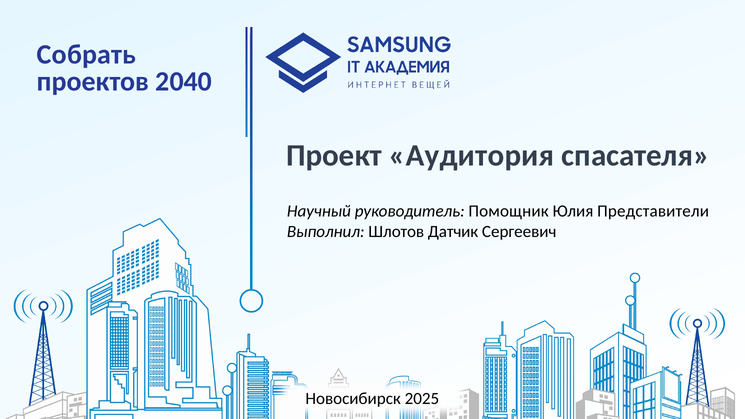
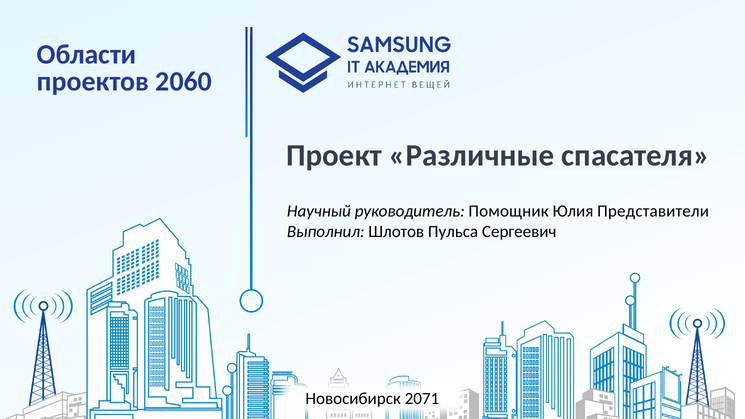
Собрать: Собрать -> Области (87, 55)
2040: 2040 -> 2060 (184, 82)
Аудитория: Аудитория -> Различные (472, 156)
Датчик: Датчик -> Пульса (453, 232)
2025: 2025 -> 2071 (422, 399)
